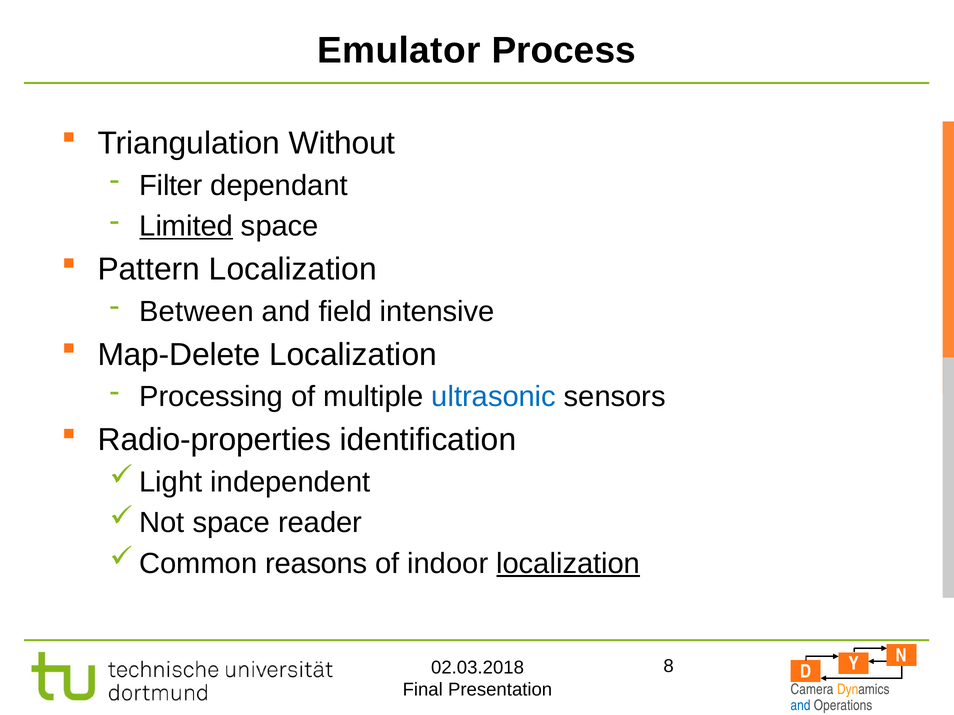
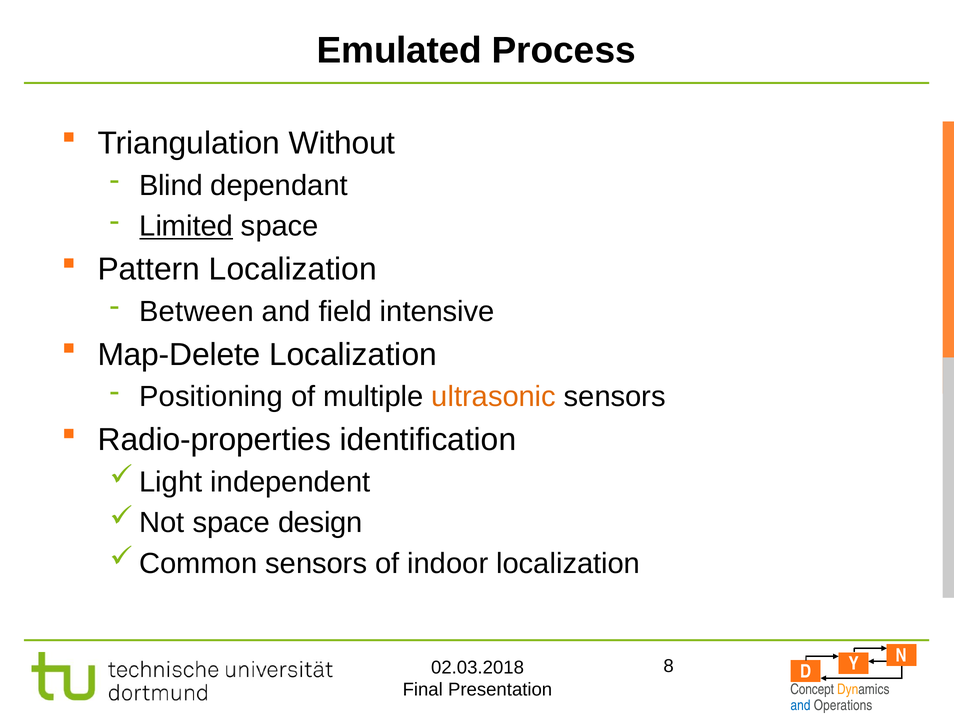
Emulator: Emulator -> Emulated (399, 51)
Filter: Filter -> Blind (171, 186)
Processing: Processing -> Positioning (211, 397)
ultrasonic colour: blue -> orange (494, 397)
reader: reader -> design (320, 523)
reasons: reasons -> sensors (316, 564)
localization underline: present -> none (568, 564)
Camera: Camera -> Concept (812, 690)
